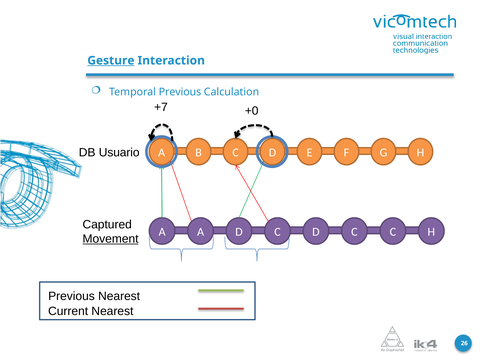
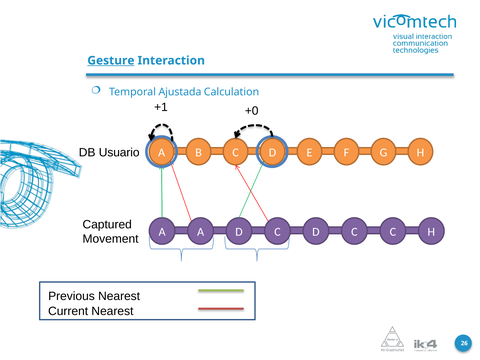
Temporal Previous: Previous -> Ajustada (180, 92)
+7: +7 -> +1 (161, 107)
Movement underline: present -> none (111, 239)
